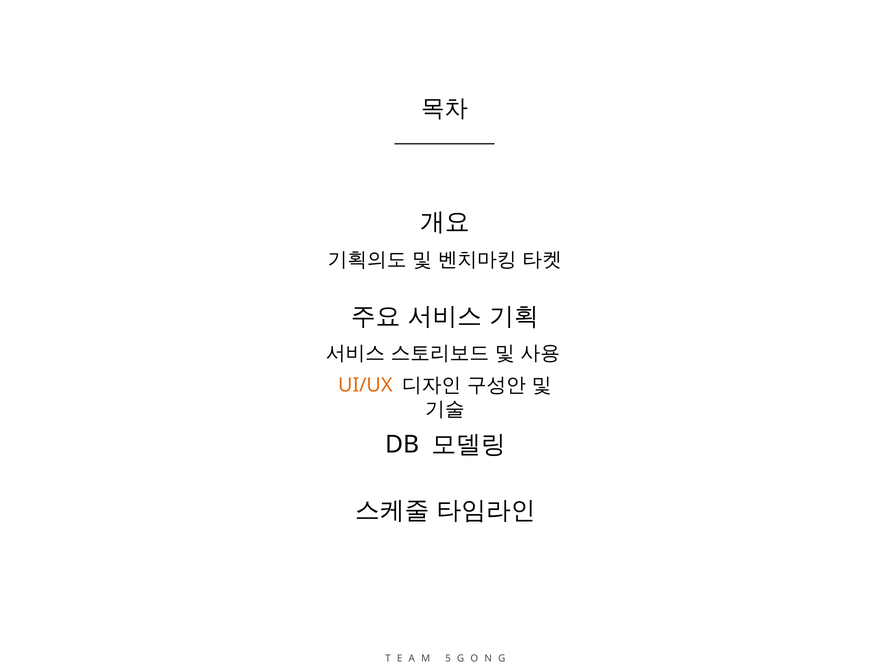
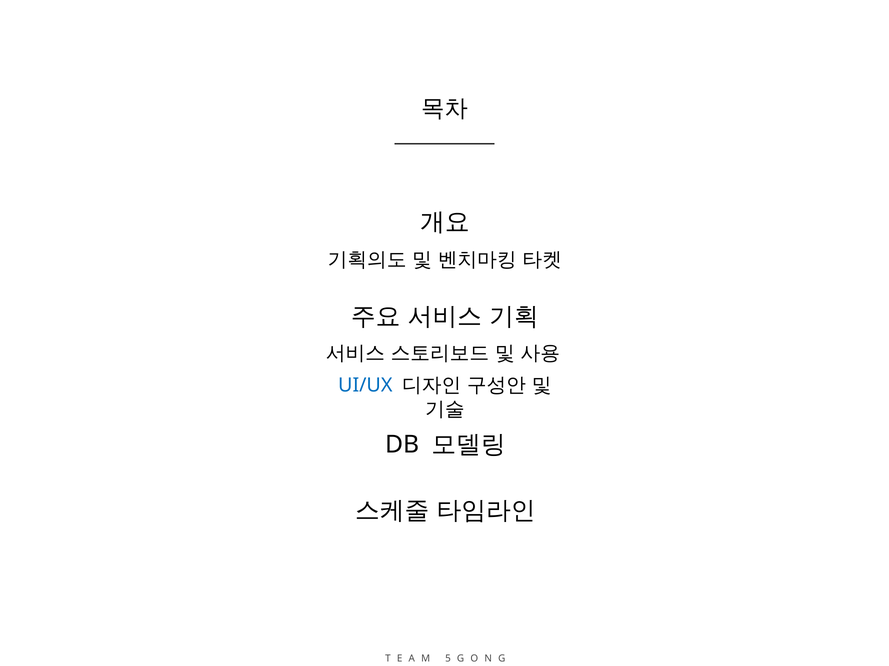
UI/UX colour: orange -> blue (365, 386)
